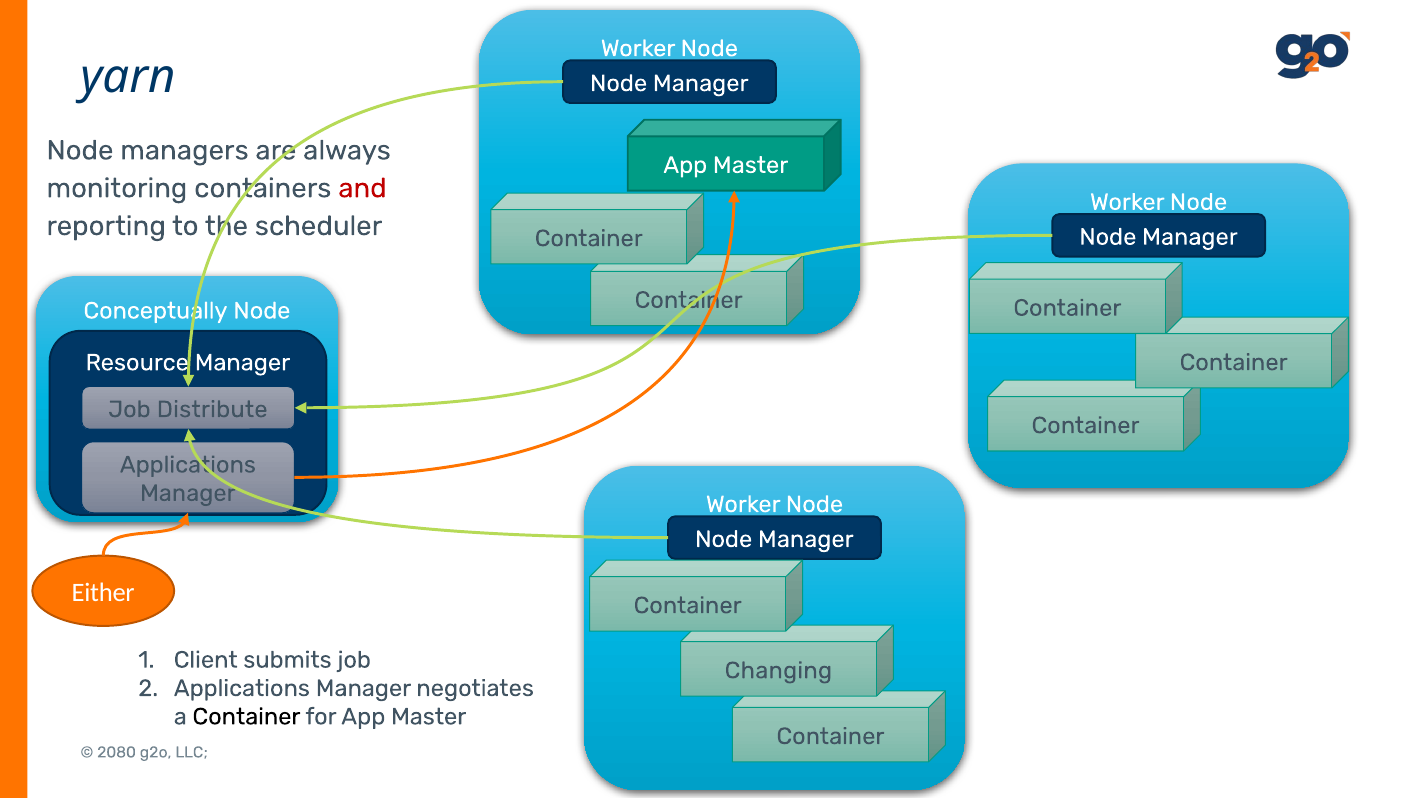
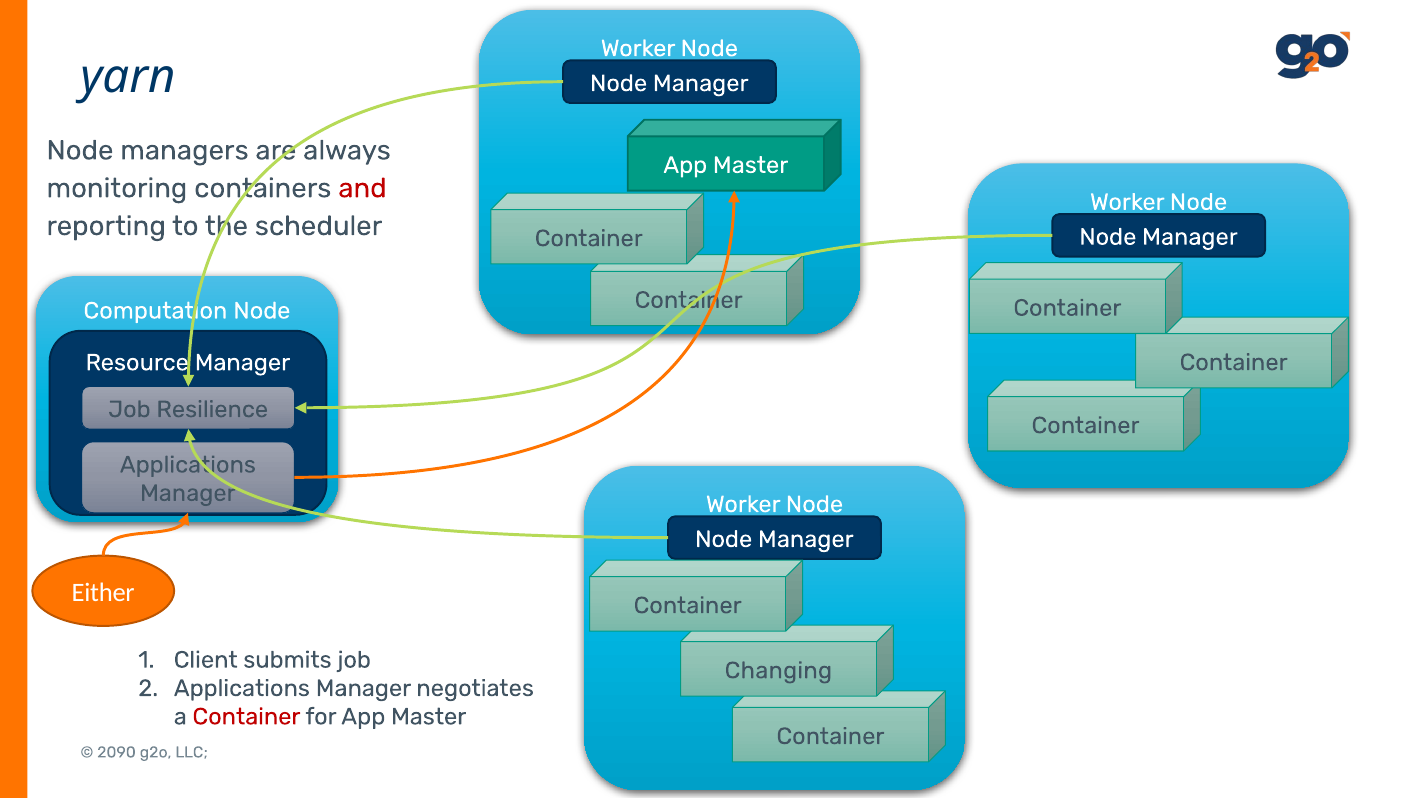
Conceptually: Conceptually -> Computation (155, 311)
Distribute: Distribute -> Resilience (212, 409)
Container colour: black -> red (246, 717)
2080: 2080 -> 2090 (116, 752)
